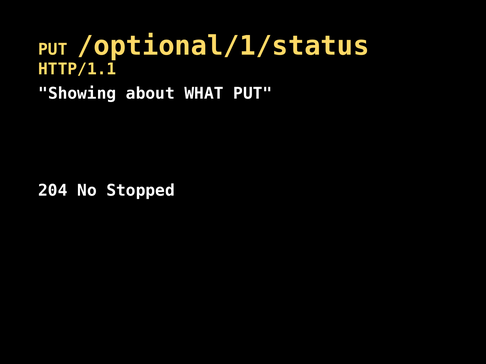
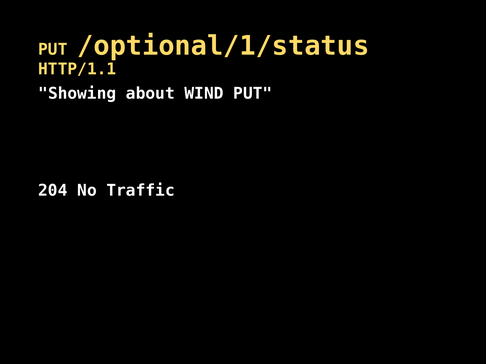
WHAT: WHAT -> WIND (204, 94)
Stopped: Stopped -> Traffic (141, 191)
